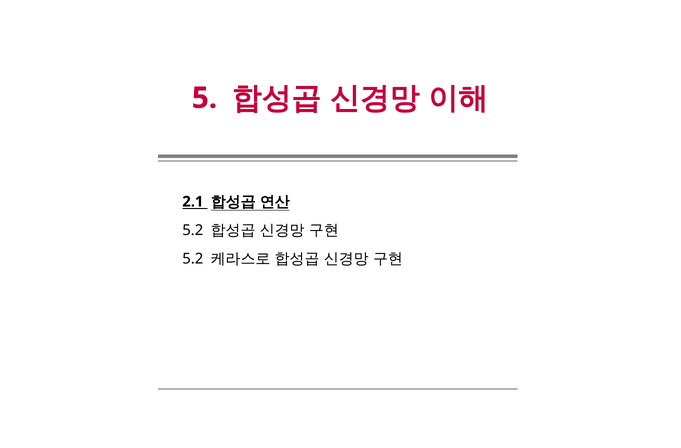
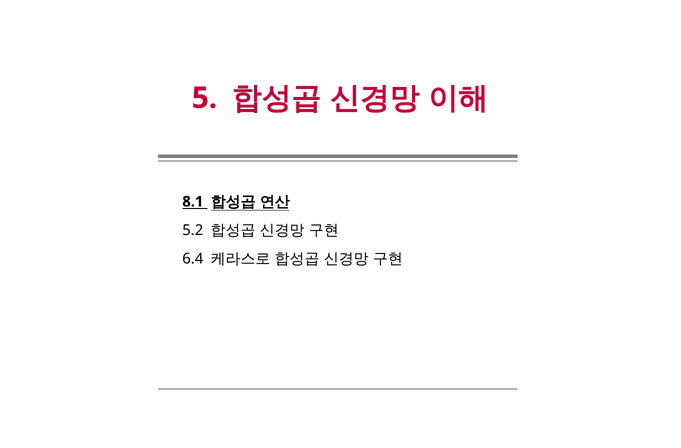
2.1: 2.1 -> 8.1 (193, 201)
5.2: 5.2 -> 6.4 (193, 258)
